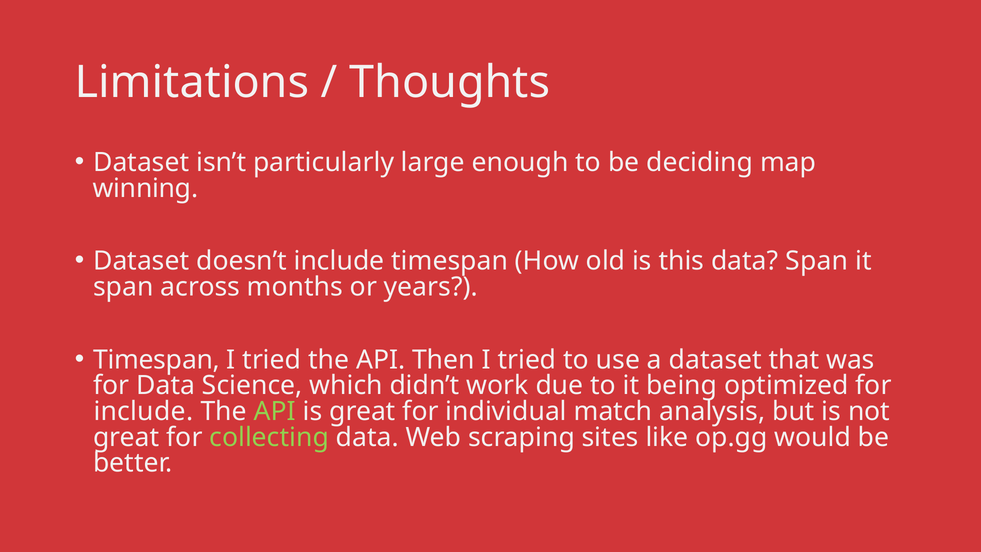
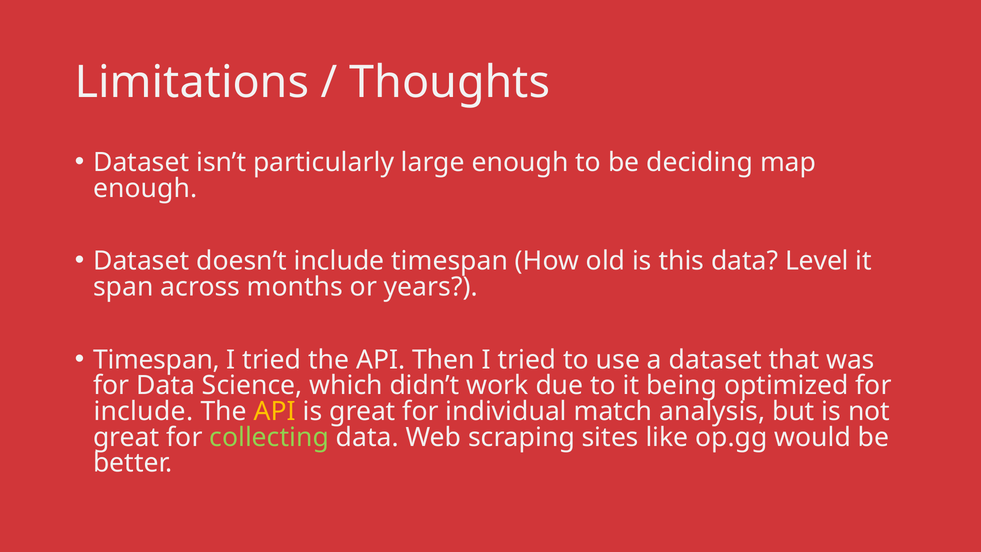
winning: winning -> enough (145, 188)
data Span: Span -> Level (817, 261)
API colour: light green -> yellow (275, 411)
